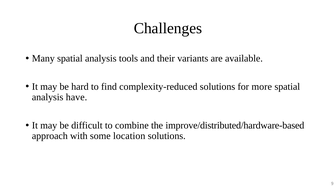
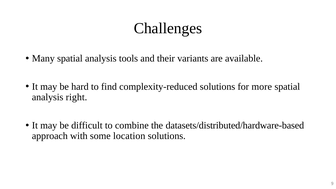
have: have -> right (77, 97)
improve/distributed/hardware-based: improve/distributed/hardware-based -> datasets/distributed/hardware-based (235, 125)
